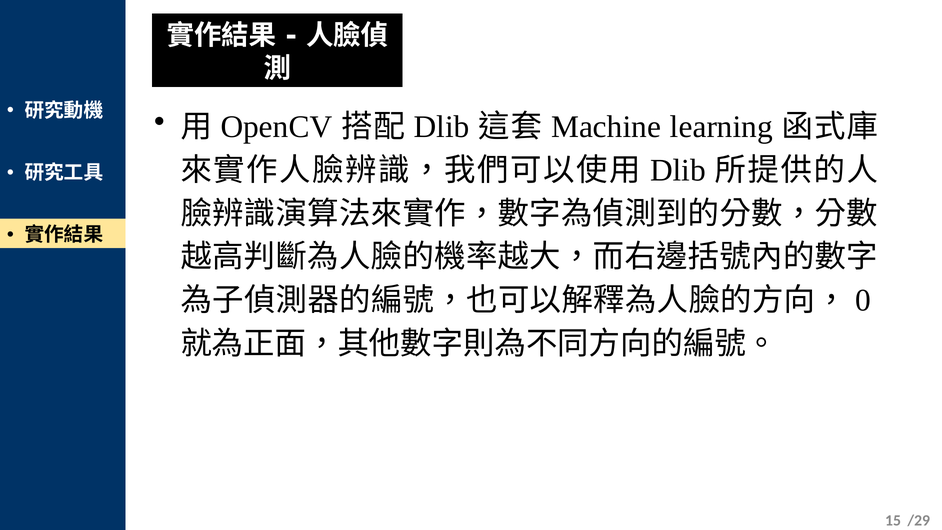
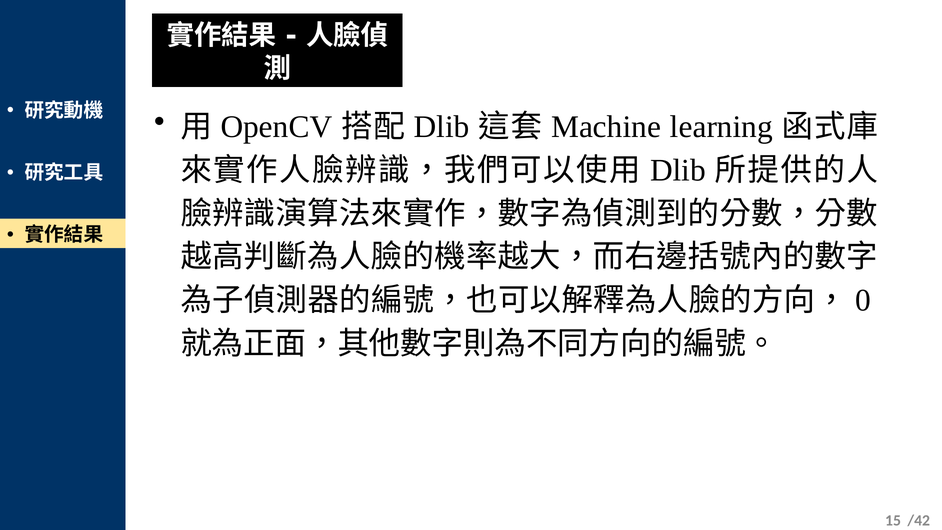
/29: /29 -> /42 (919, 520)
